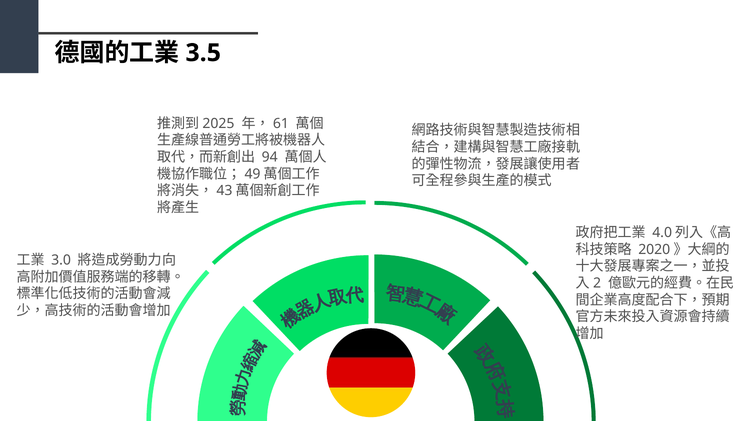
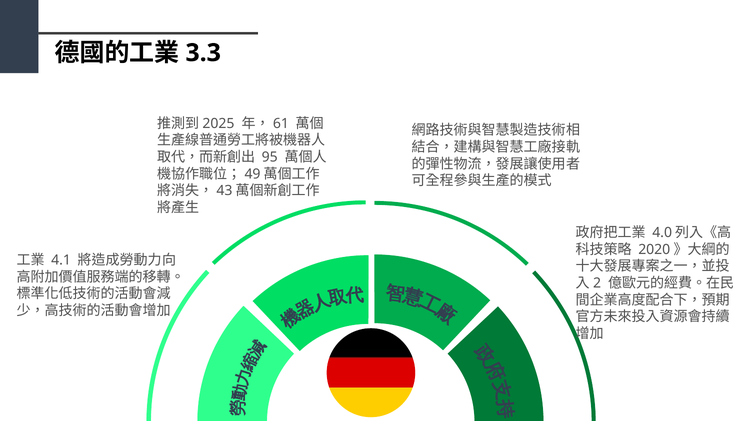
3.5: 3.5 -> 3.3 (203, 53)
94: 94 -> 95 (270, 157)
3.0: 3.0 -> 4.1 (61, 260)
